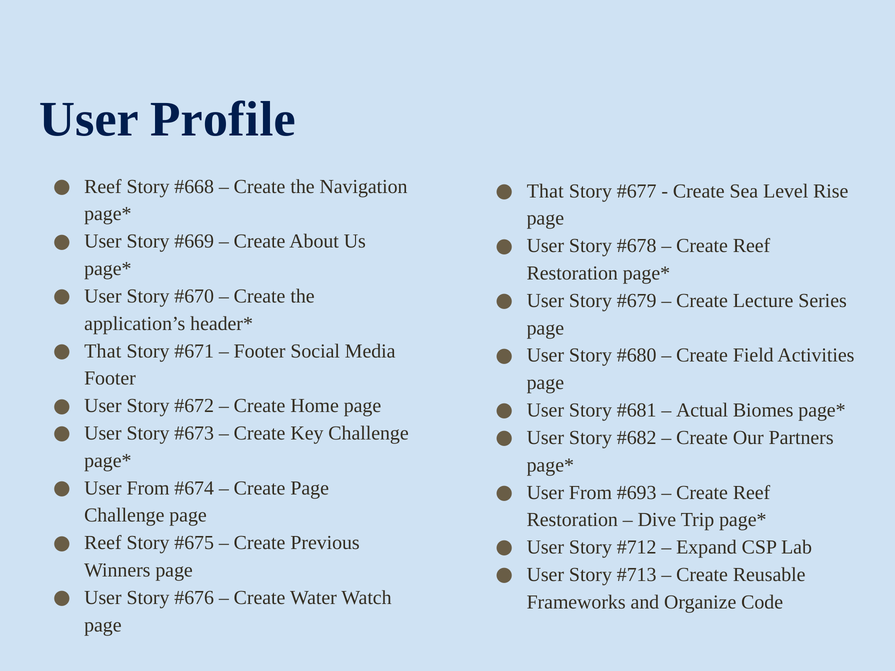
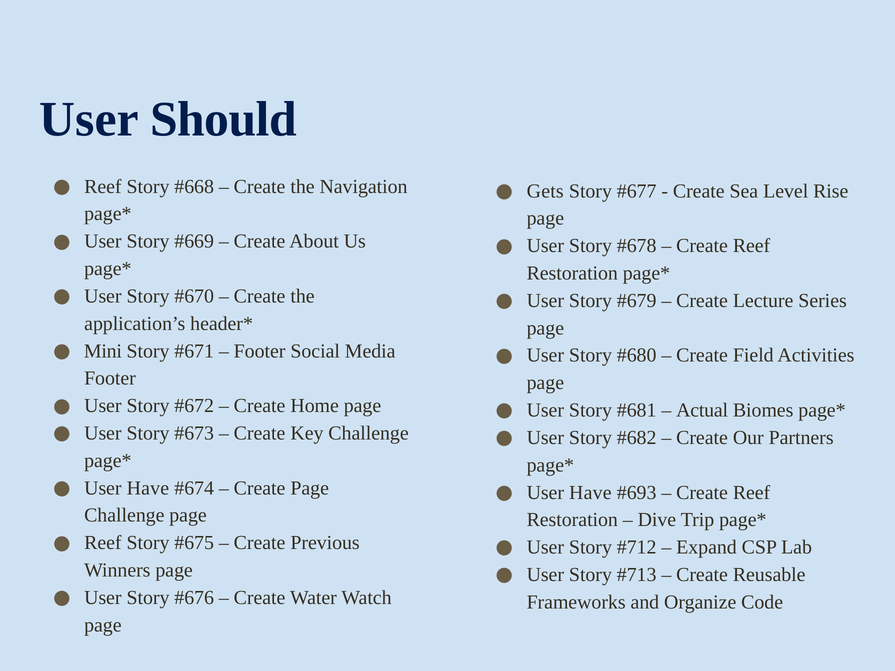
Profile: Profile -> Should (223, 120)
That: That -> Gets (545, 191)
That: That -> Mini (103, 351)
From: From -> Have (148, 488)
From: From -> Have (590, 493)
